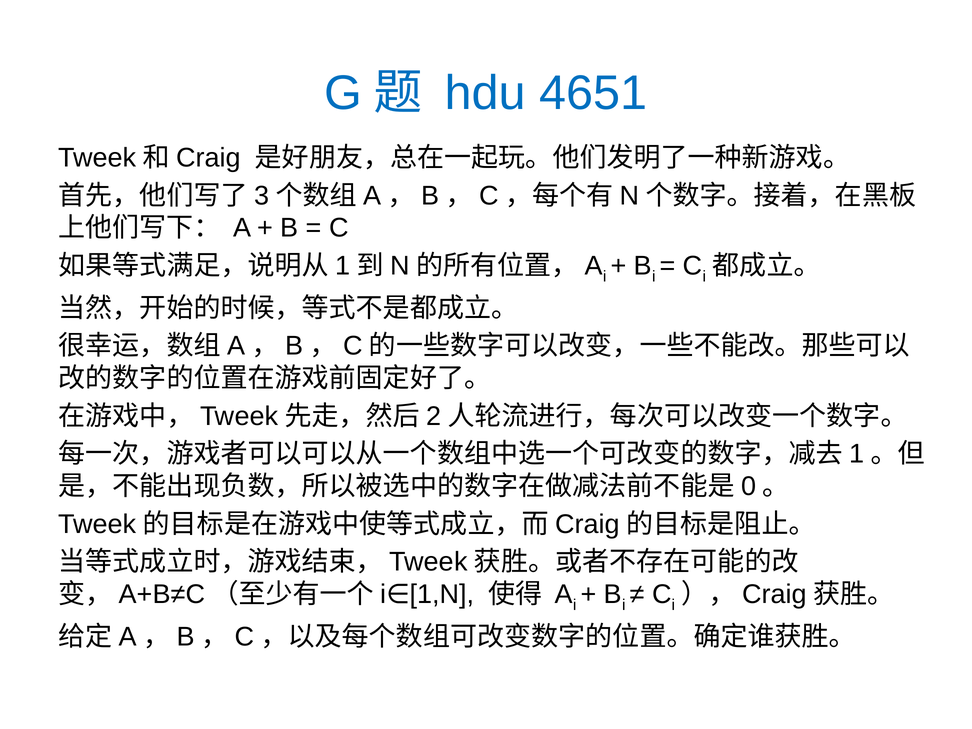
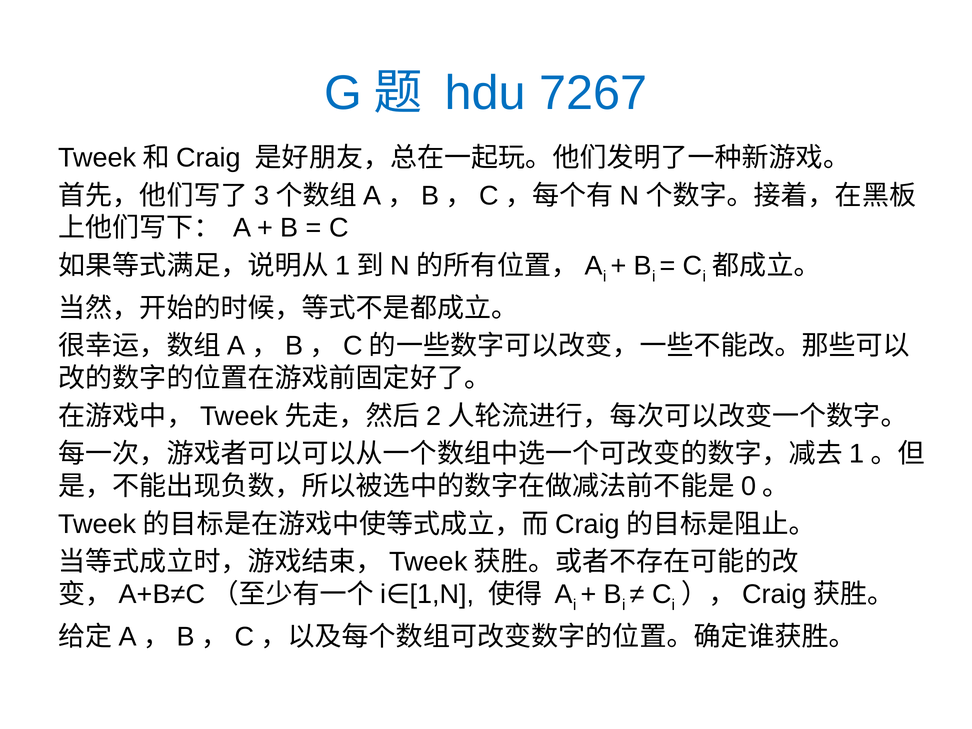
4651: 4651 -> 7267 (593, 93)
